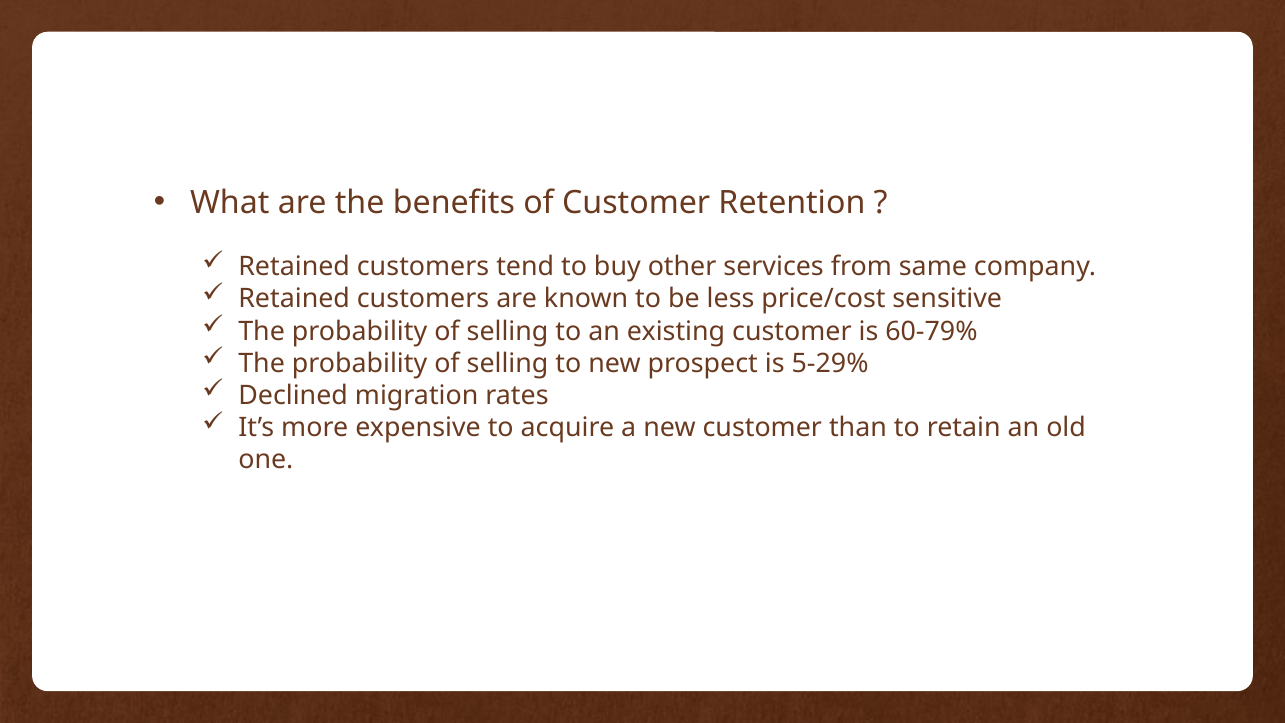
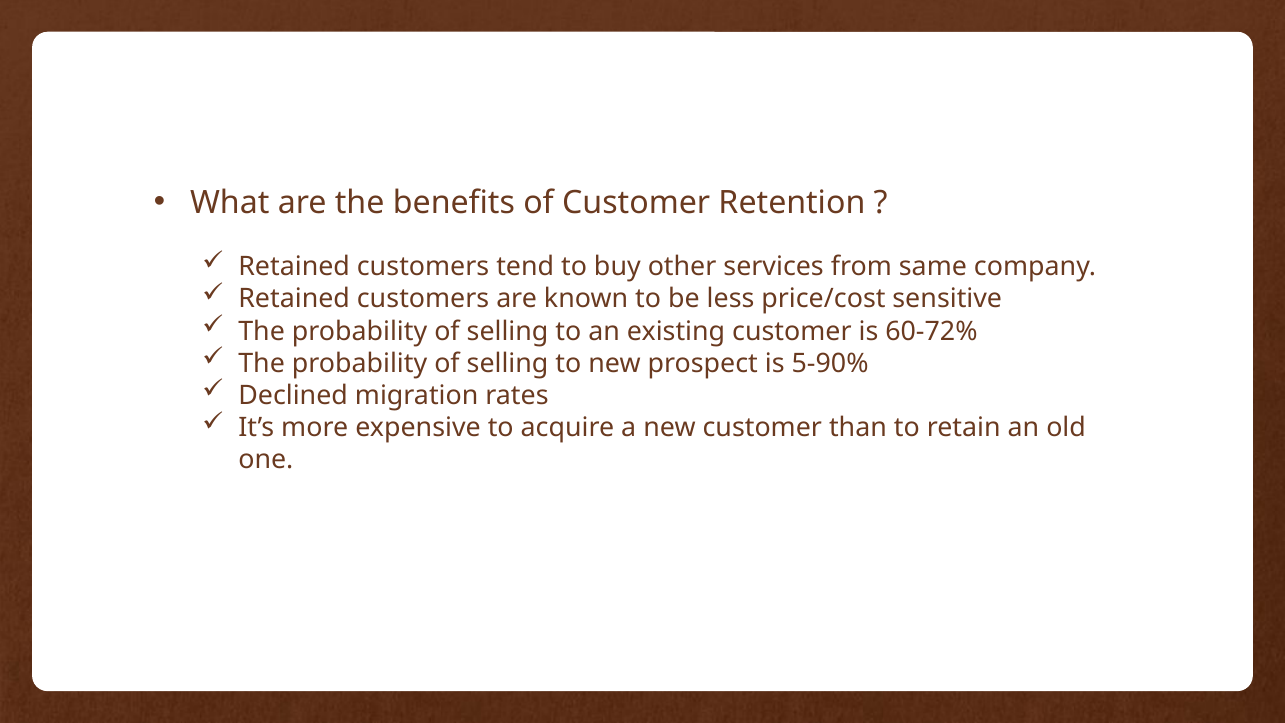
60-79%: 60-79% -> 60-72% (931, 331)
5-29%: 5-29% -> 5-90% (830, 363)
